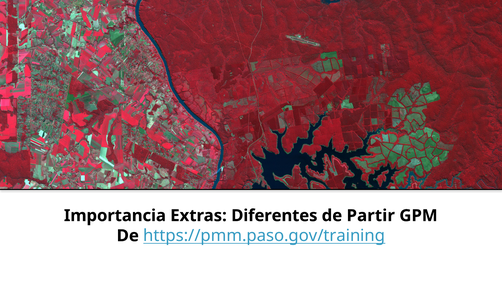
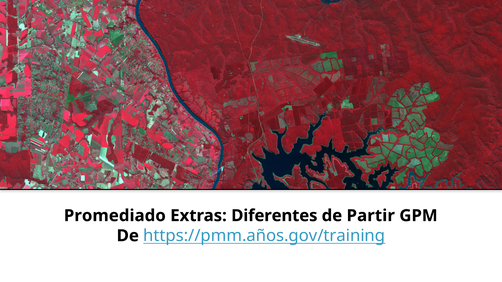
Importancia: Importancia -> Promediado (115, 216)
https://pmm.paso.gov/training: https://pmm.paso.gov/training -> https://pmm.años.gov/training (264, 236)
